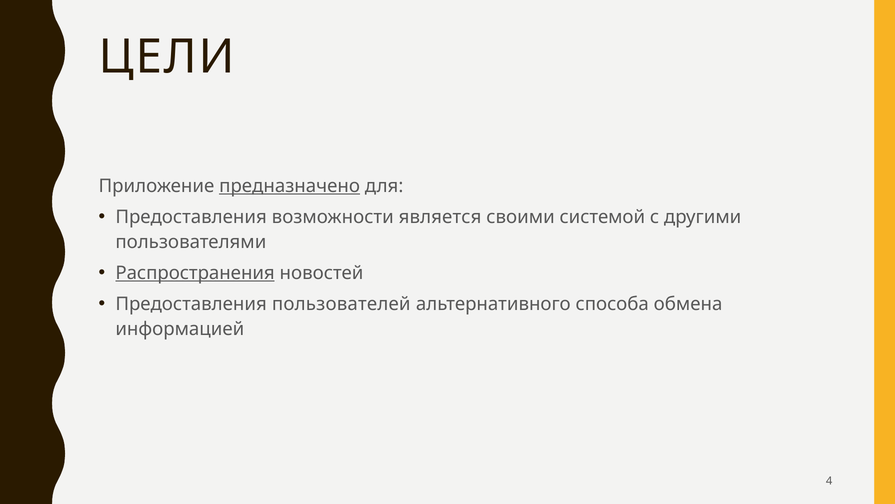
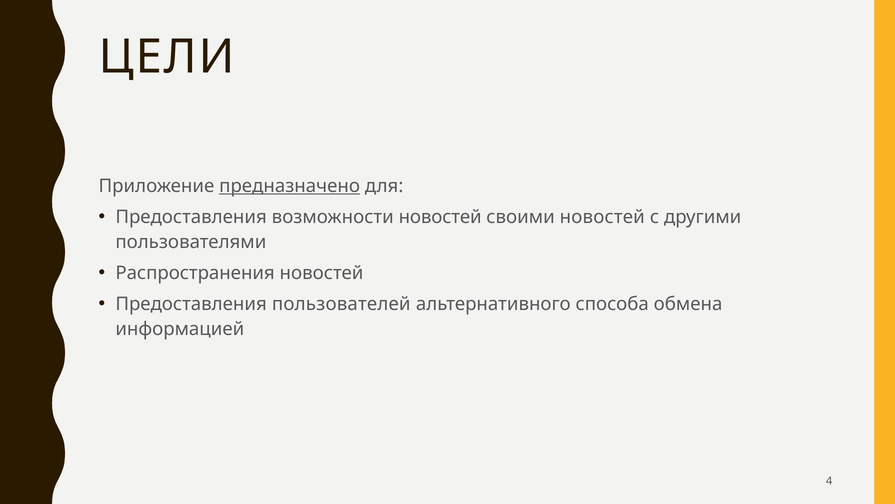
возможности является: является -> новостей (440, 217)
своими системой: системой -> новостей (602, 217)
Распространения underline: present -> none (195, 273)
